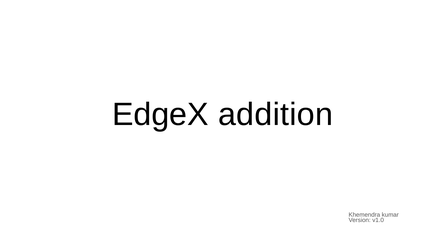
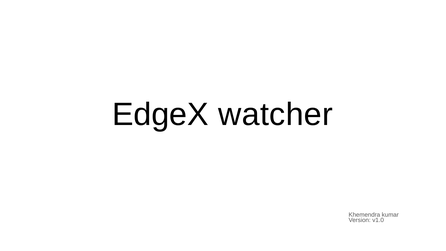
addition: addition -> watcher (276, 114)
